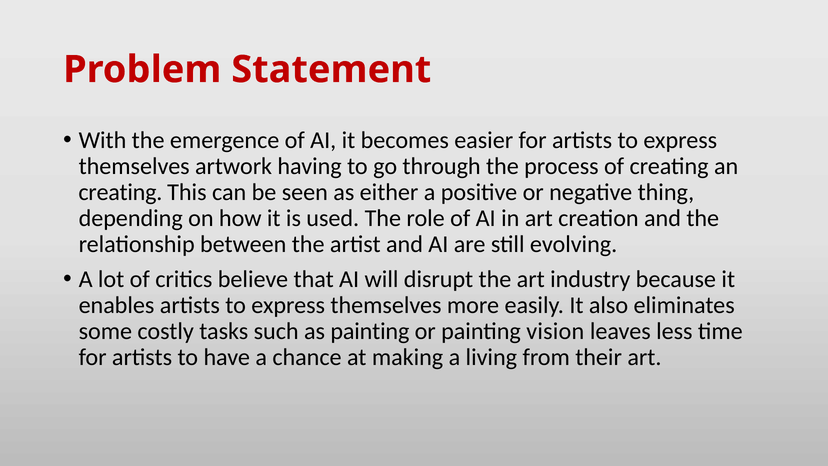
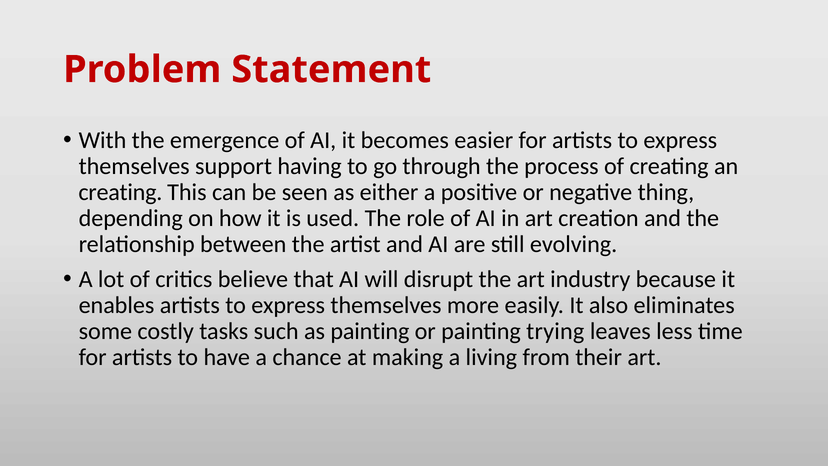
artwork: artwork -> support (234, 166)
vision: vision -> trying (555, 331)
